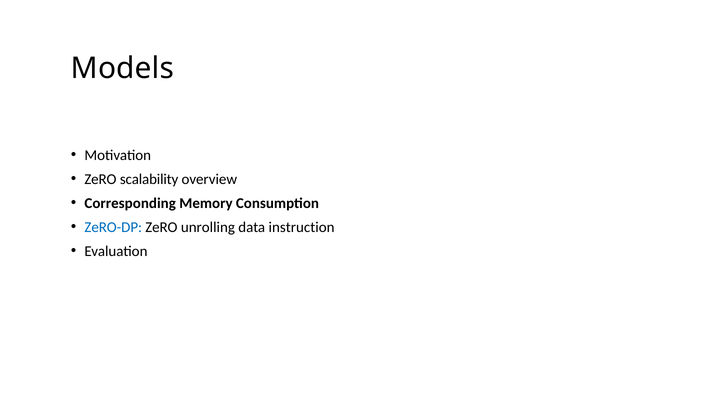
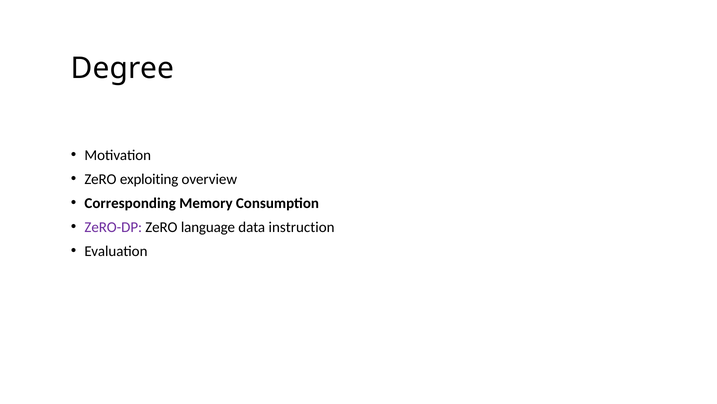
Models: Models -> Degree (123, 68)
scalability: scalability -> exploiting (149, 179)
ZeRO-DP colour: blue -> purple (113, 227)
unrolling: unrolling -> language (208, 227)
